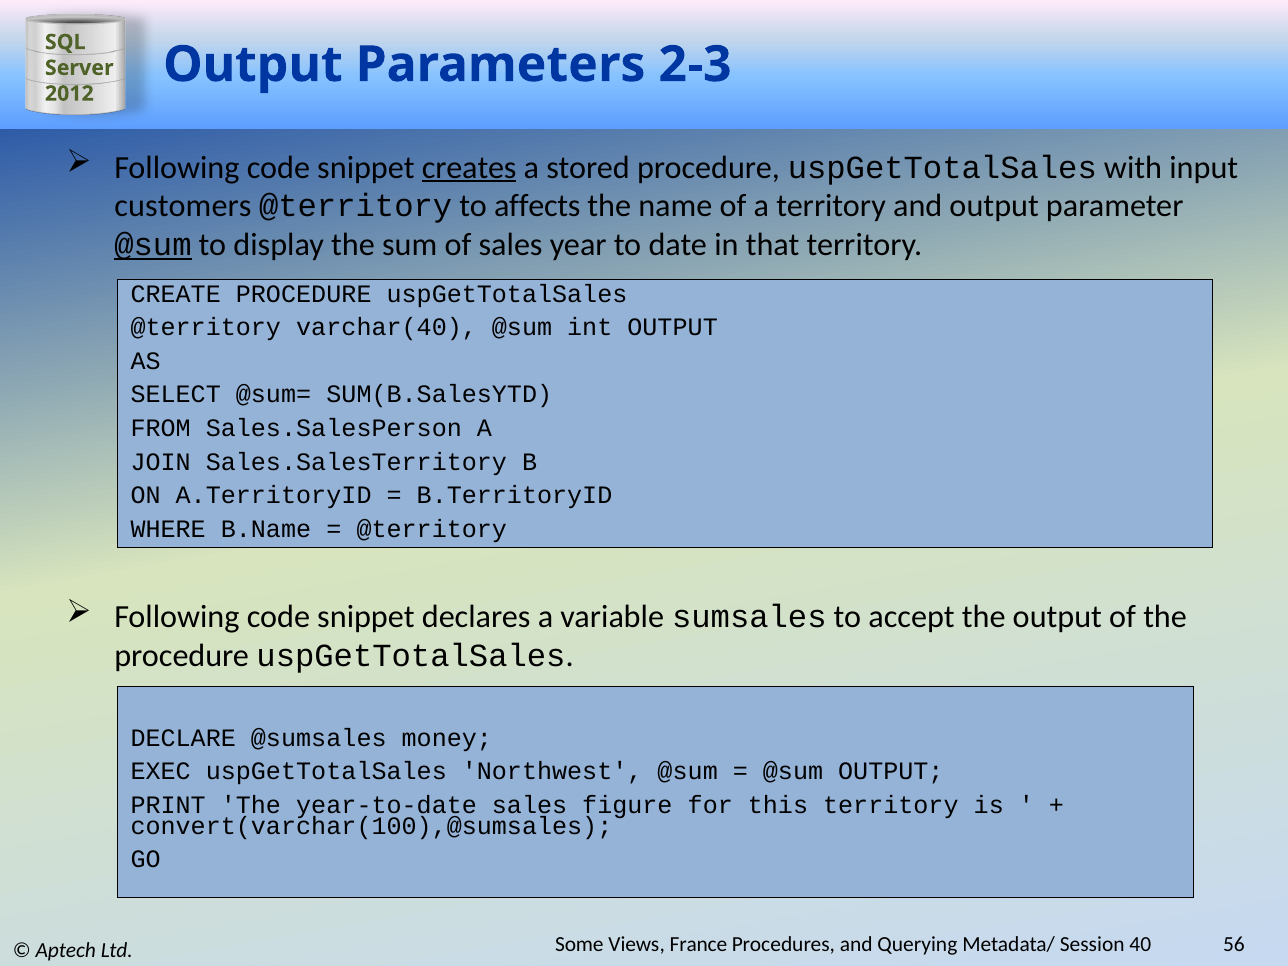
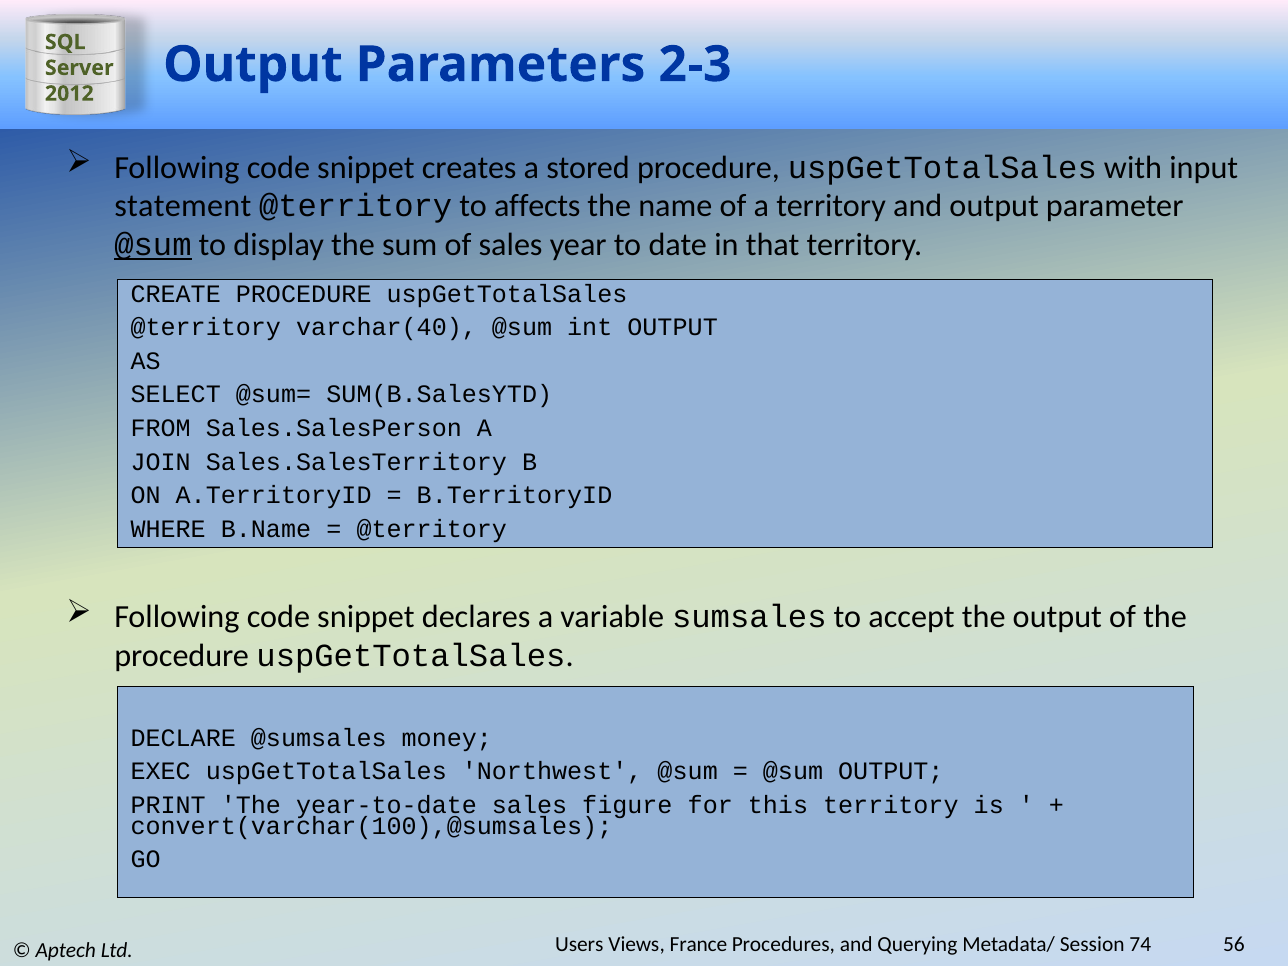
creates underline: present -> none (469, 167)
customers: customers -> statement (183, 206)
Some: Some -> Users (579, 945)
40: 40 -> 74 (1140, 945)
